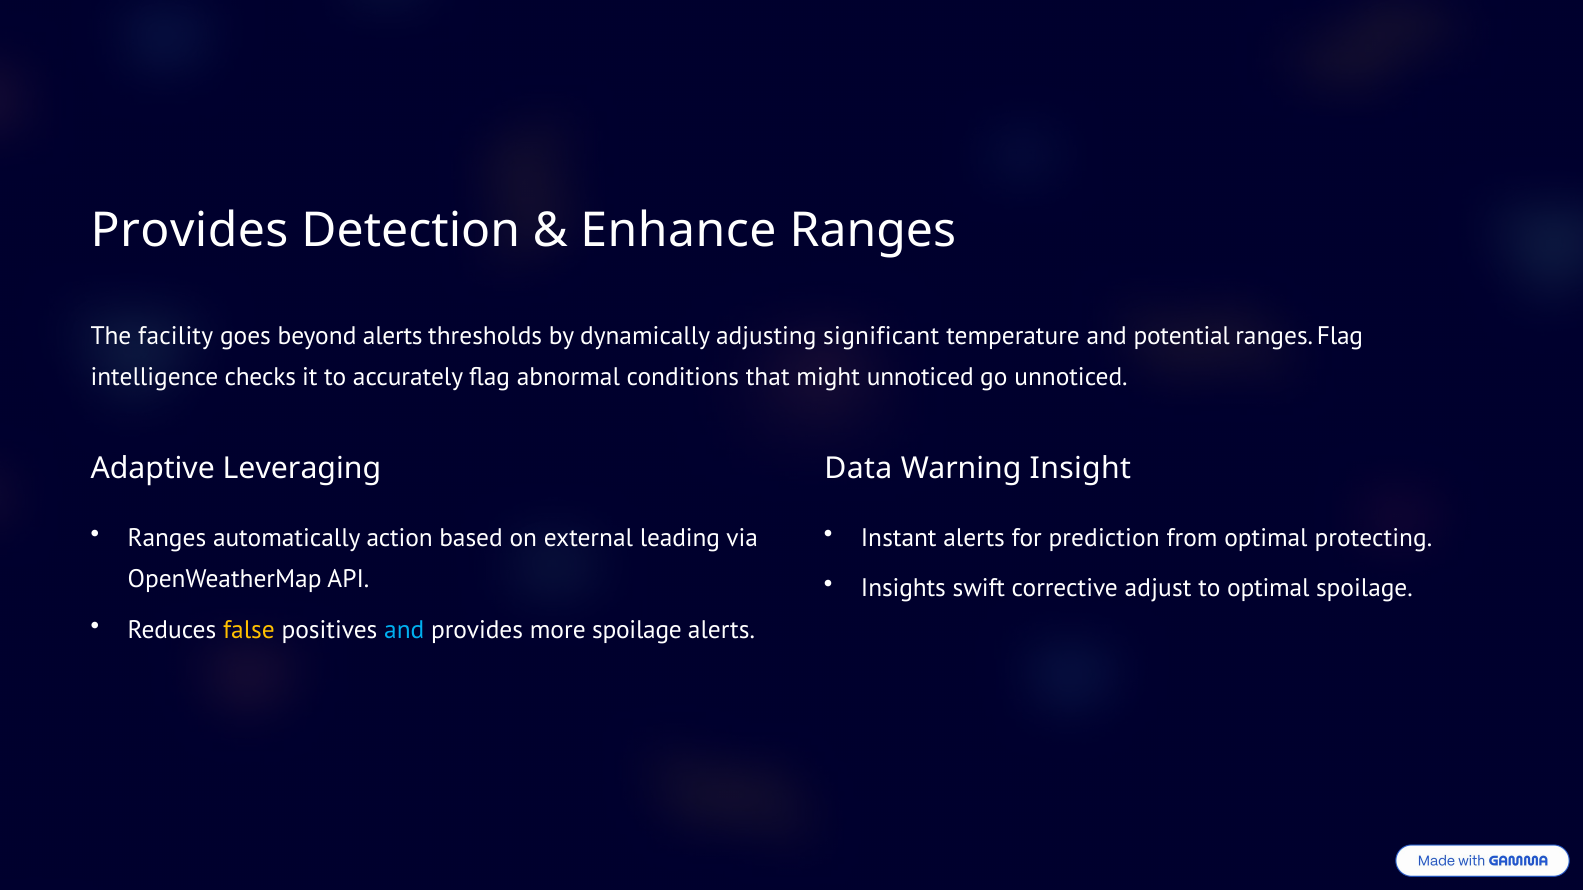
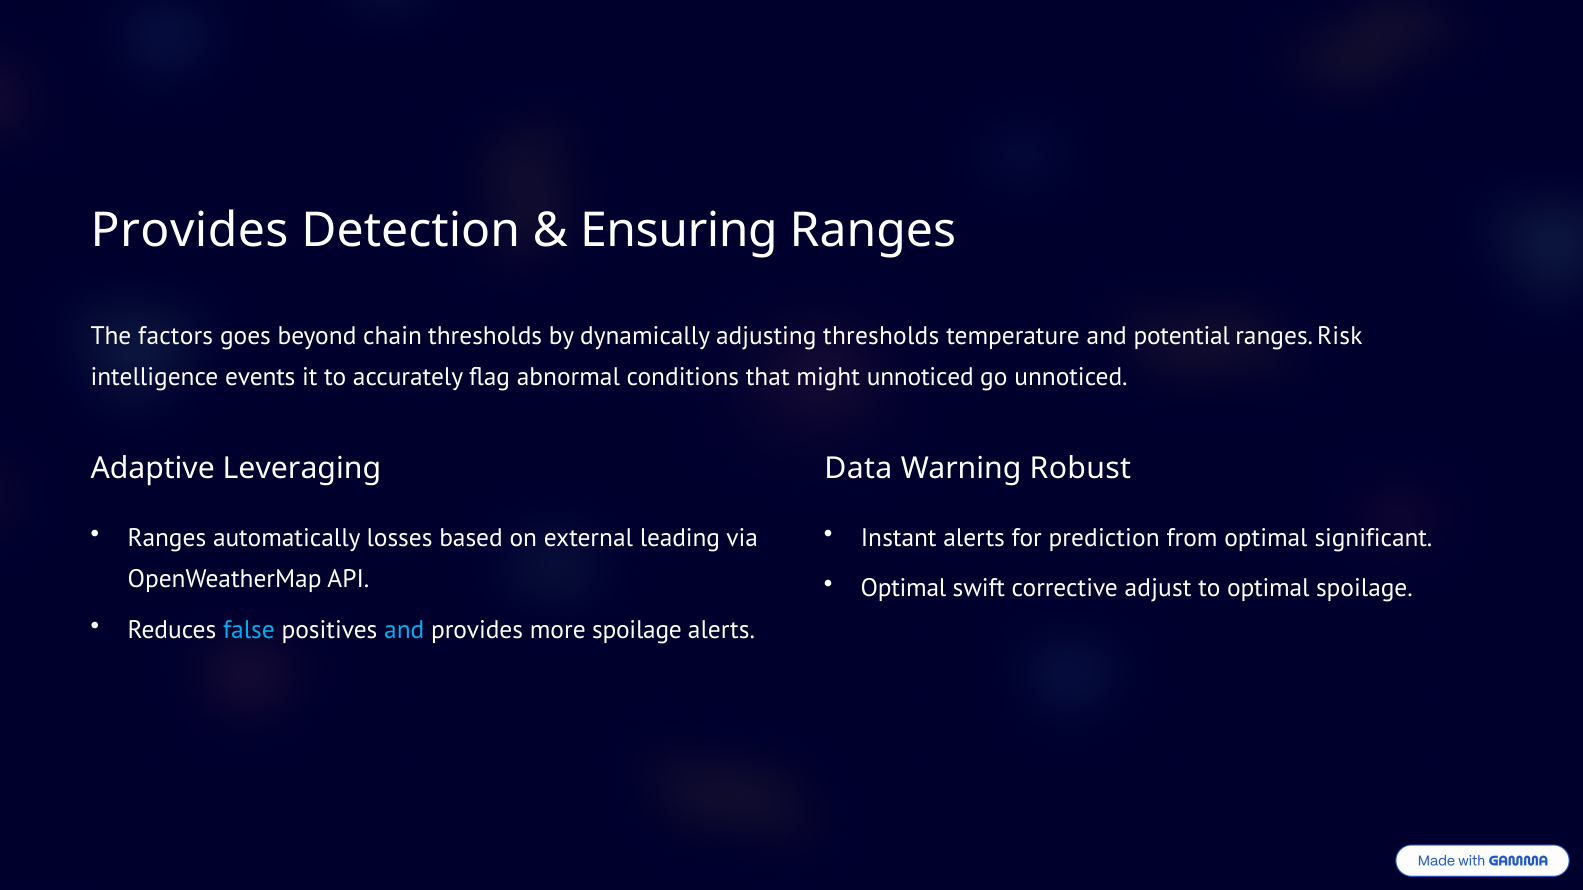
Enhance: Enhance -> Ensuring (679, 231)
facility: facility -> factors (176, 336)
beyond alerts: alerts -> chain (393, 336)
adjusting significant: significant -> thresholds (881, 336)
ranges Flag: Flag -> Risk (1340, 336)
checks: checks -> events (260, 378)
Insight: Insight -> Robust (1080, 468)
action: action -> losses (400, 538)
protecting: protecting -> significant (1373, 538)
Insights: Insights -> Optimal (904, 589)
false colour: yellow -> light blue (249, 630)
